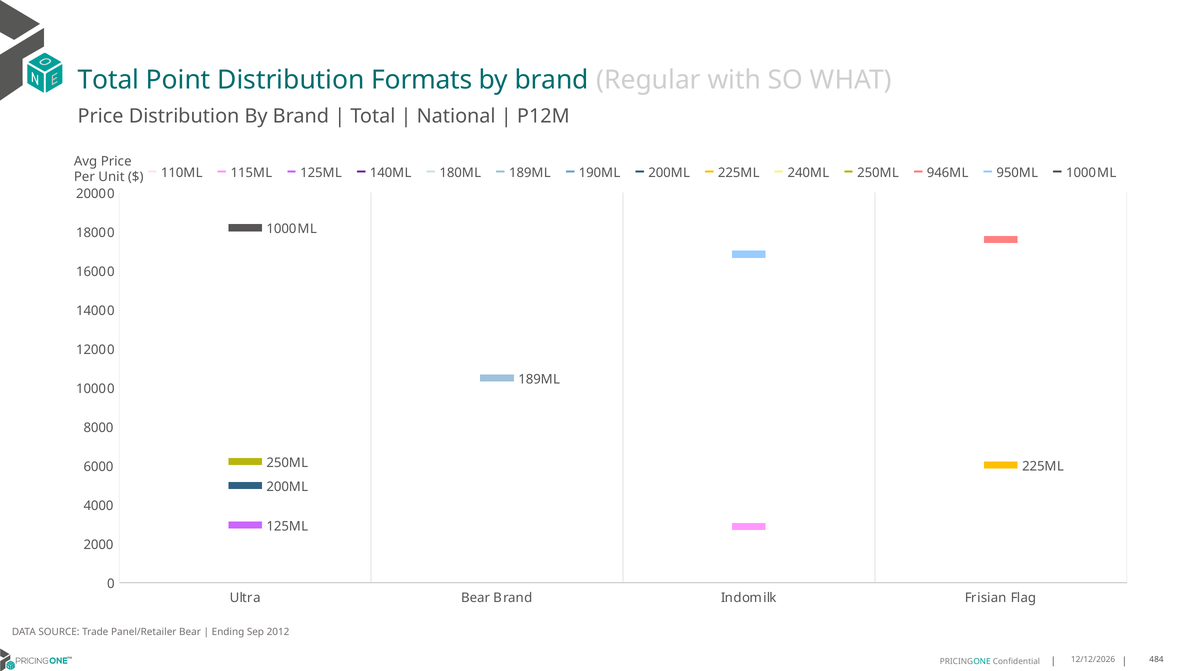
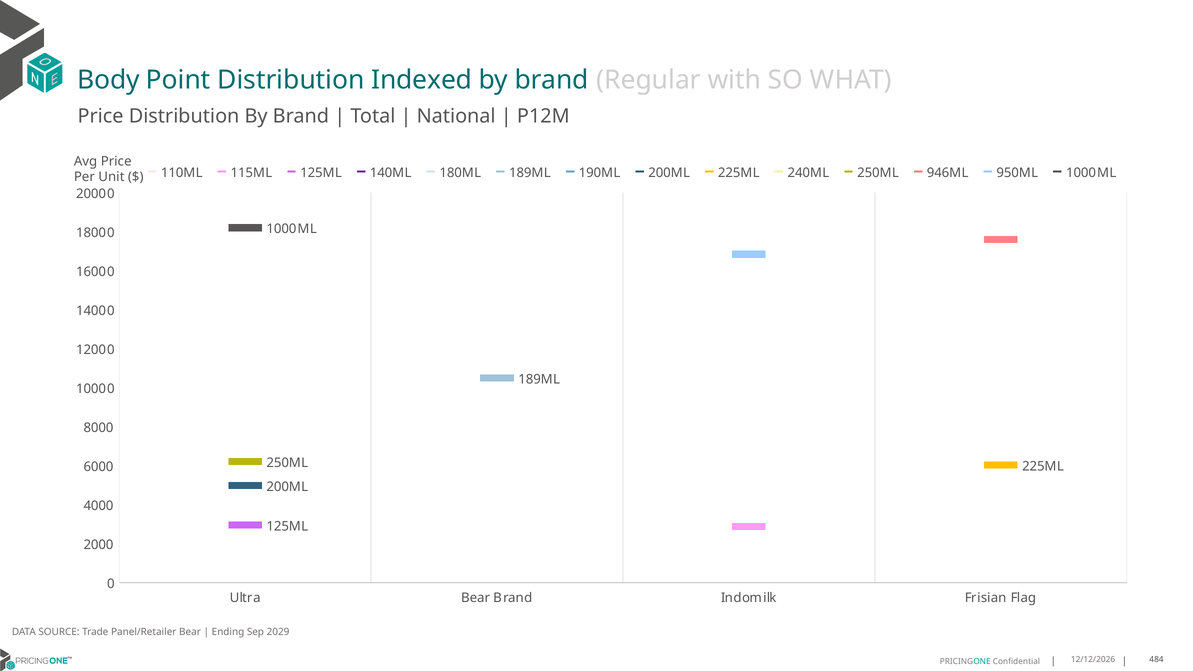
Total: Total -> Body (108, 80)
Formats: Formats -> Indexed (422, 80)
2012: 2012 -> 2029 (278, 632)
